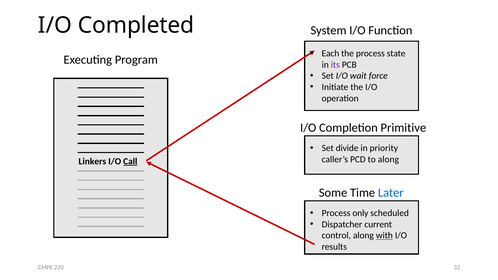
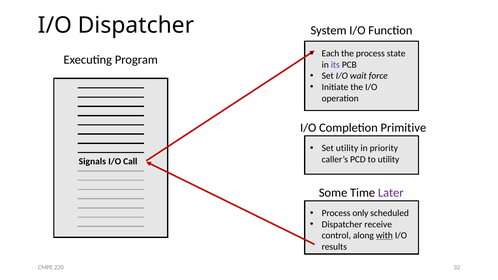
I/O Completed: Completed -> Dispatcher (136, 25)
Set divide: divide -> utility (347, 148)
to along: along -> utility (389, 159)
Linkers: Linkers -> Signals (92, 161)
Call underline: present -> none (130, 161)
Later colour: blue -> purple (391, 193)
current: current -> receive (378, 224)
